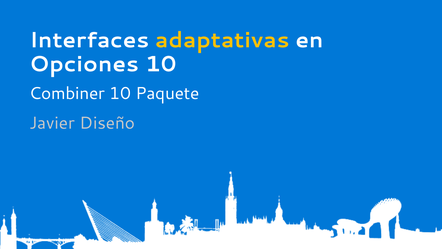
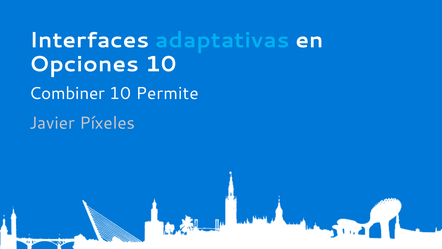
adaptativas colour: yellow -> light blue (222, 40)
Paquete: Paquete -> Permite (167, 93)
Diseño: Diseño -> Píxeles (107, 123)
